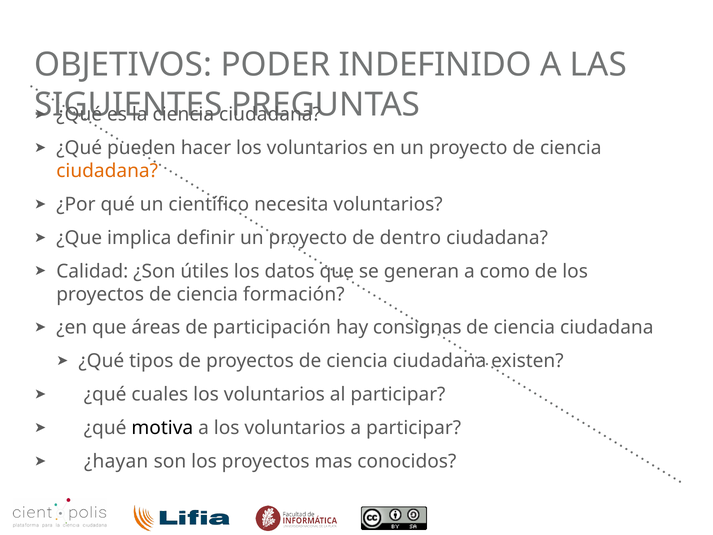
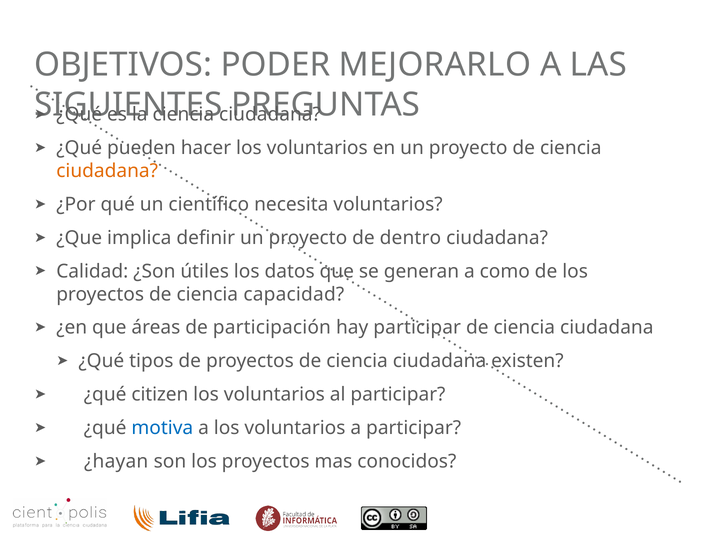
INDEFINIDO: INDEFINIDO -> MEJORARLO (435, 65)
formación: formación -> capacidad (294, 294)
hay consignas: consignas -> participar (417, 328)
cuales: cuales -> citizen (160, 394)
motiva colour: black -> blue (162, 428)
